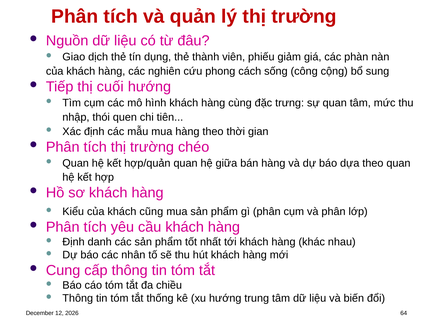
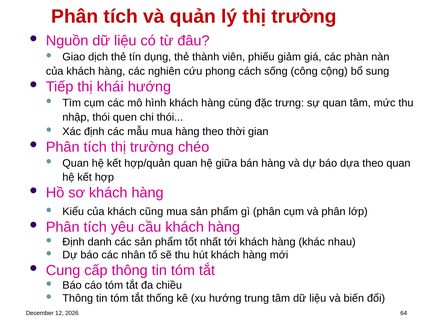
cuối: cuối -> khái (110, 87)
chi tiên: tiên -> thói (170, 117)
